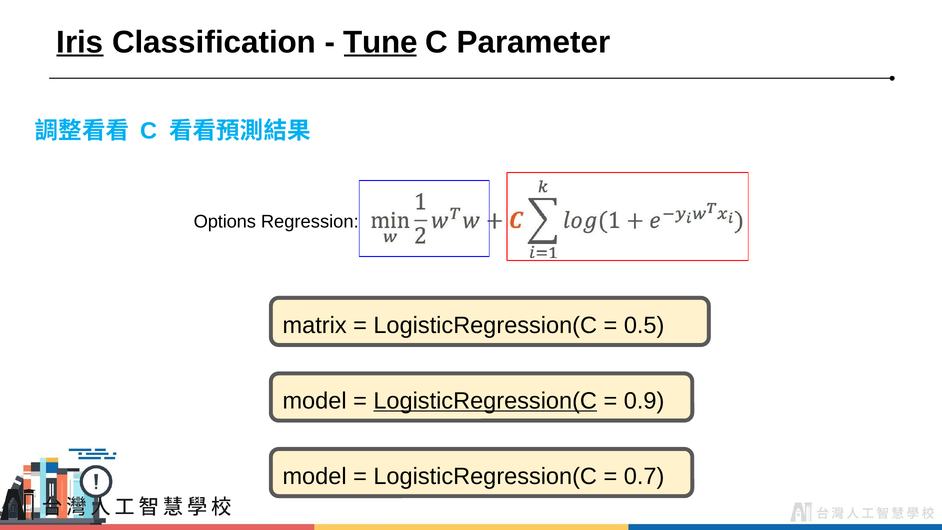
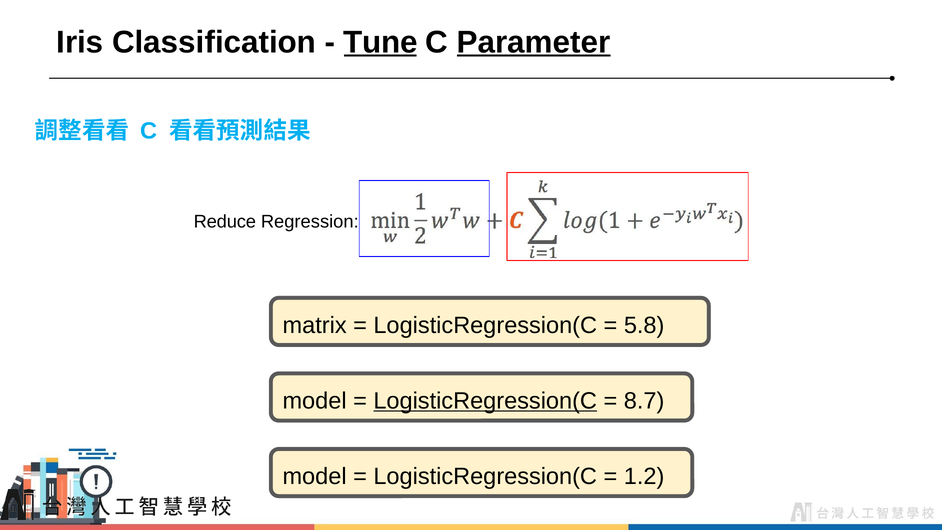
Iris underline: present -> none (80, 42)
Parameter underline: none -> present (534, 42)
Options: Options -> Reduce (225, 222)
0.5: 0.5 -> 5.8 (644, 325)
0.9: 0.9 -> 8.7 (644, 401)
0.7: 0.7 -> 1.2 (644, 476)
